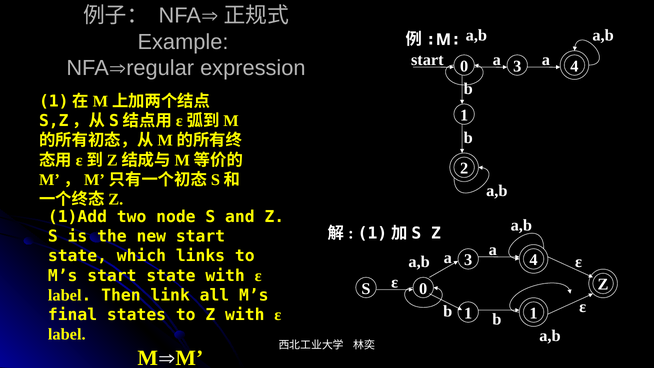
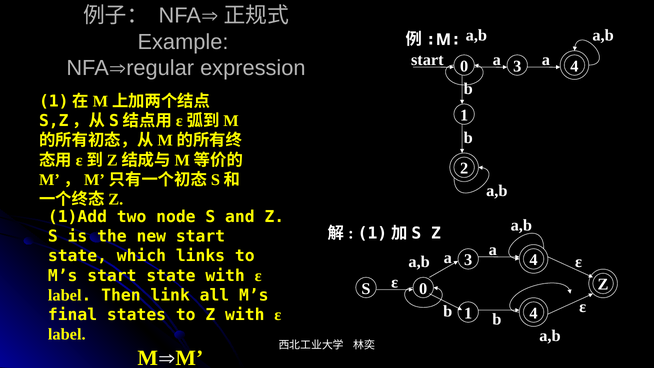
1: 1 -> 4 (534, 313)
